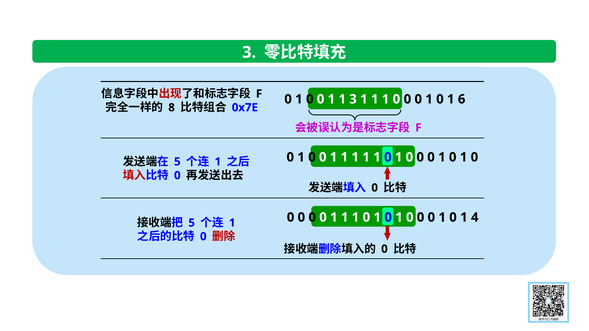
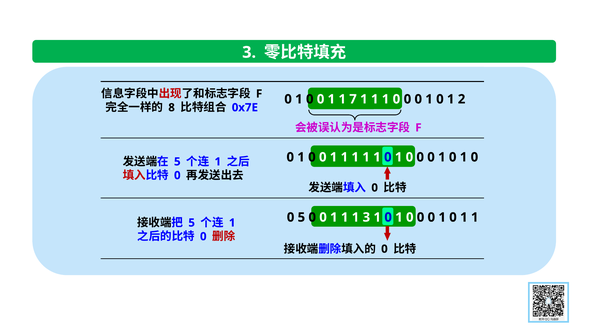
1 3: 3 -> 7 (353, 99)
6: 6 -> 2 (462, 99)
0: 0 -> 5 (301, 218)
0: 0 -> 3 (366, 218)
1 0 1 4: 4 -> 1 (475, 218)
